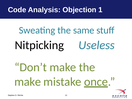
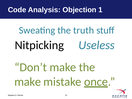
same: same -> truth (84, 30)
